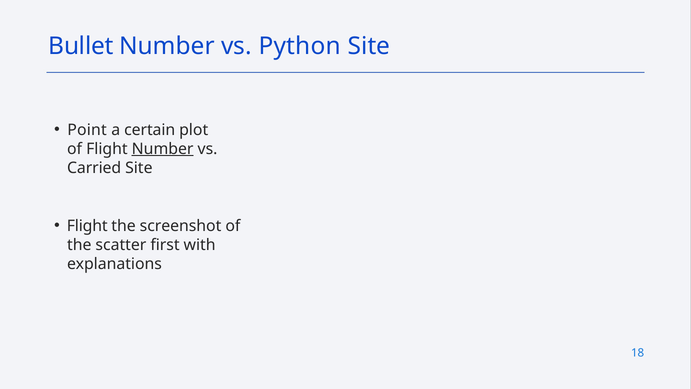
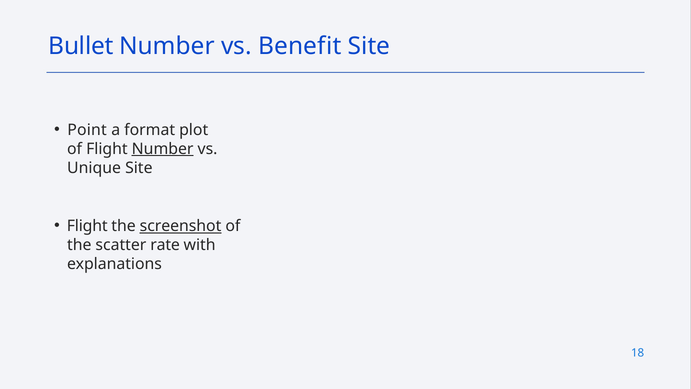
Python: Python -> Benefit (300, 46)
certain: certain -> format (150, 130)
Carried: Carried -> Unique (94, 168)
screenshot underline: none -> present (181, 226)
first: first -> rate (165, 245)
